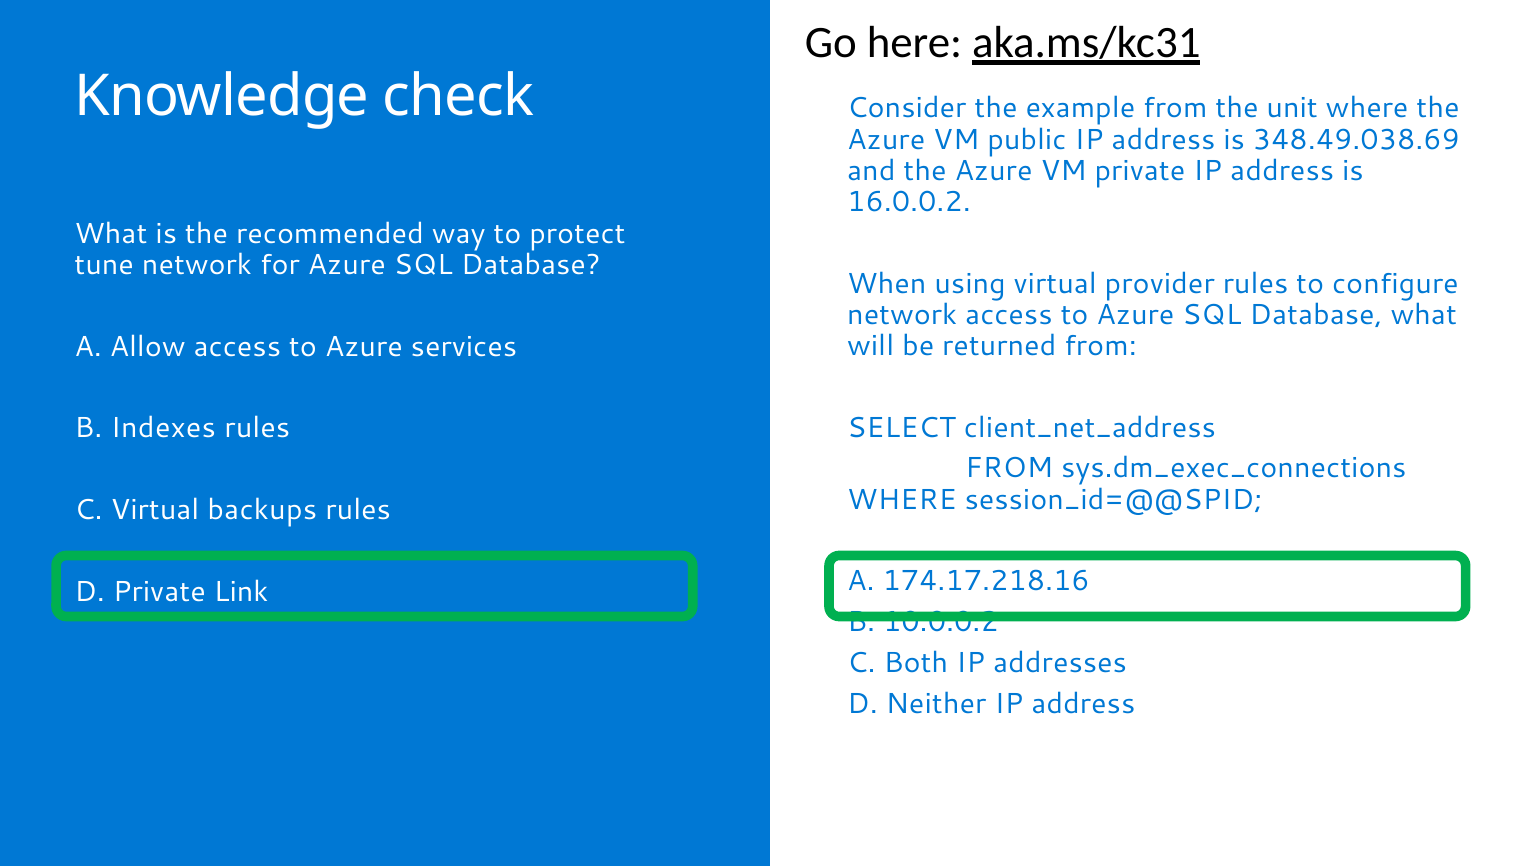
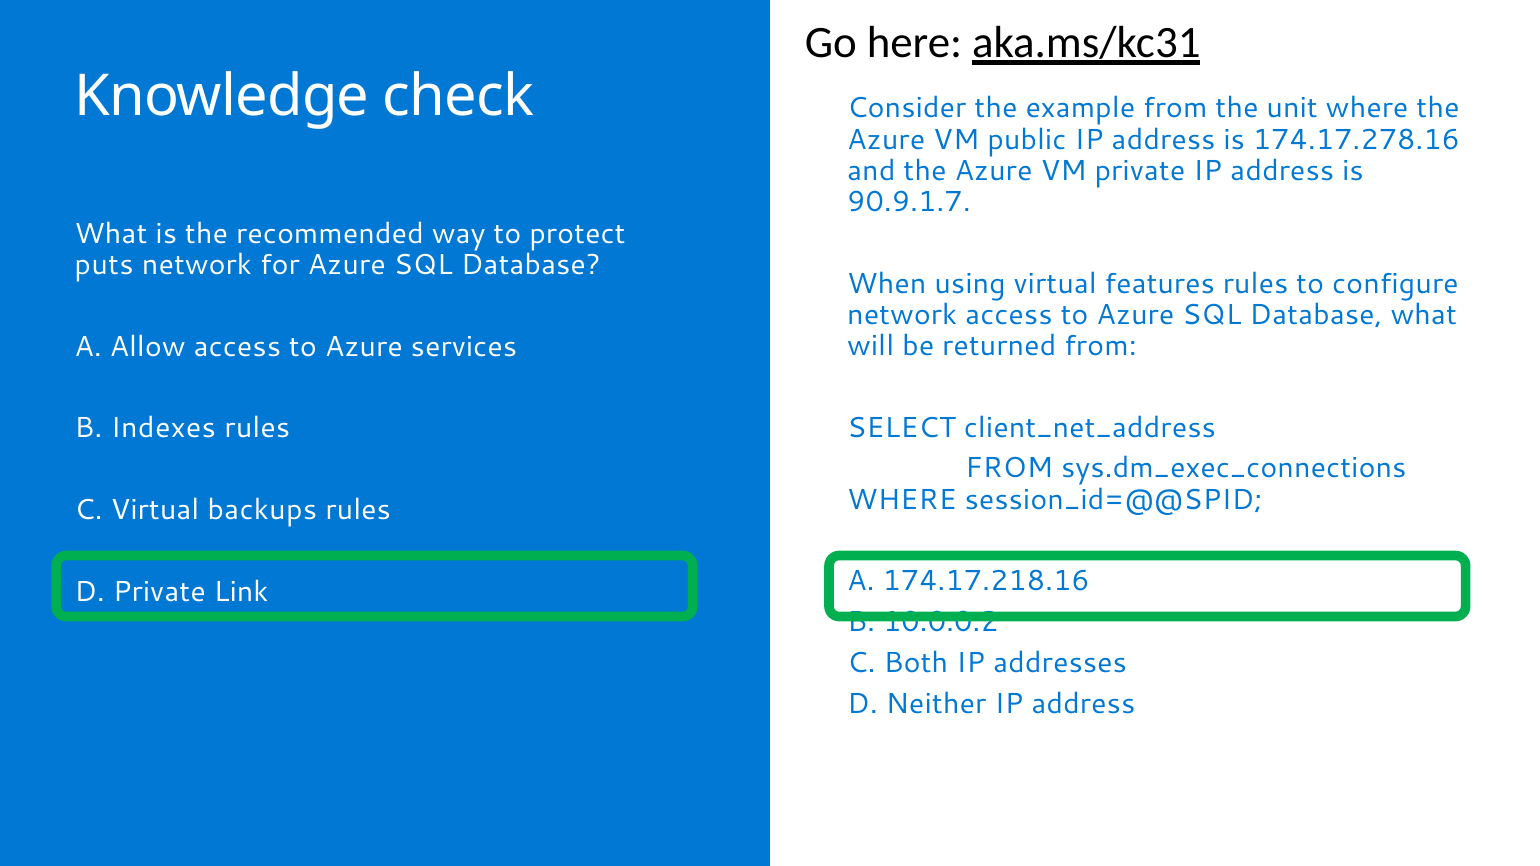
348.49.038.69: 348.49.038.69 -> 174.17.278.16 (1356, 140)
16.0.0.2: 16.0.0.2 -> 90.9.1.7 (909, 202)
tune: tune -> puts (104, 265)
provider: provider -> features (1160, 284)
